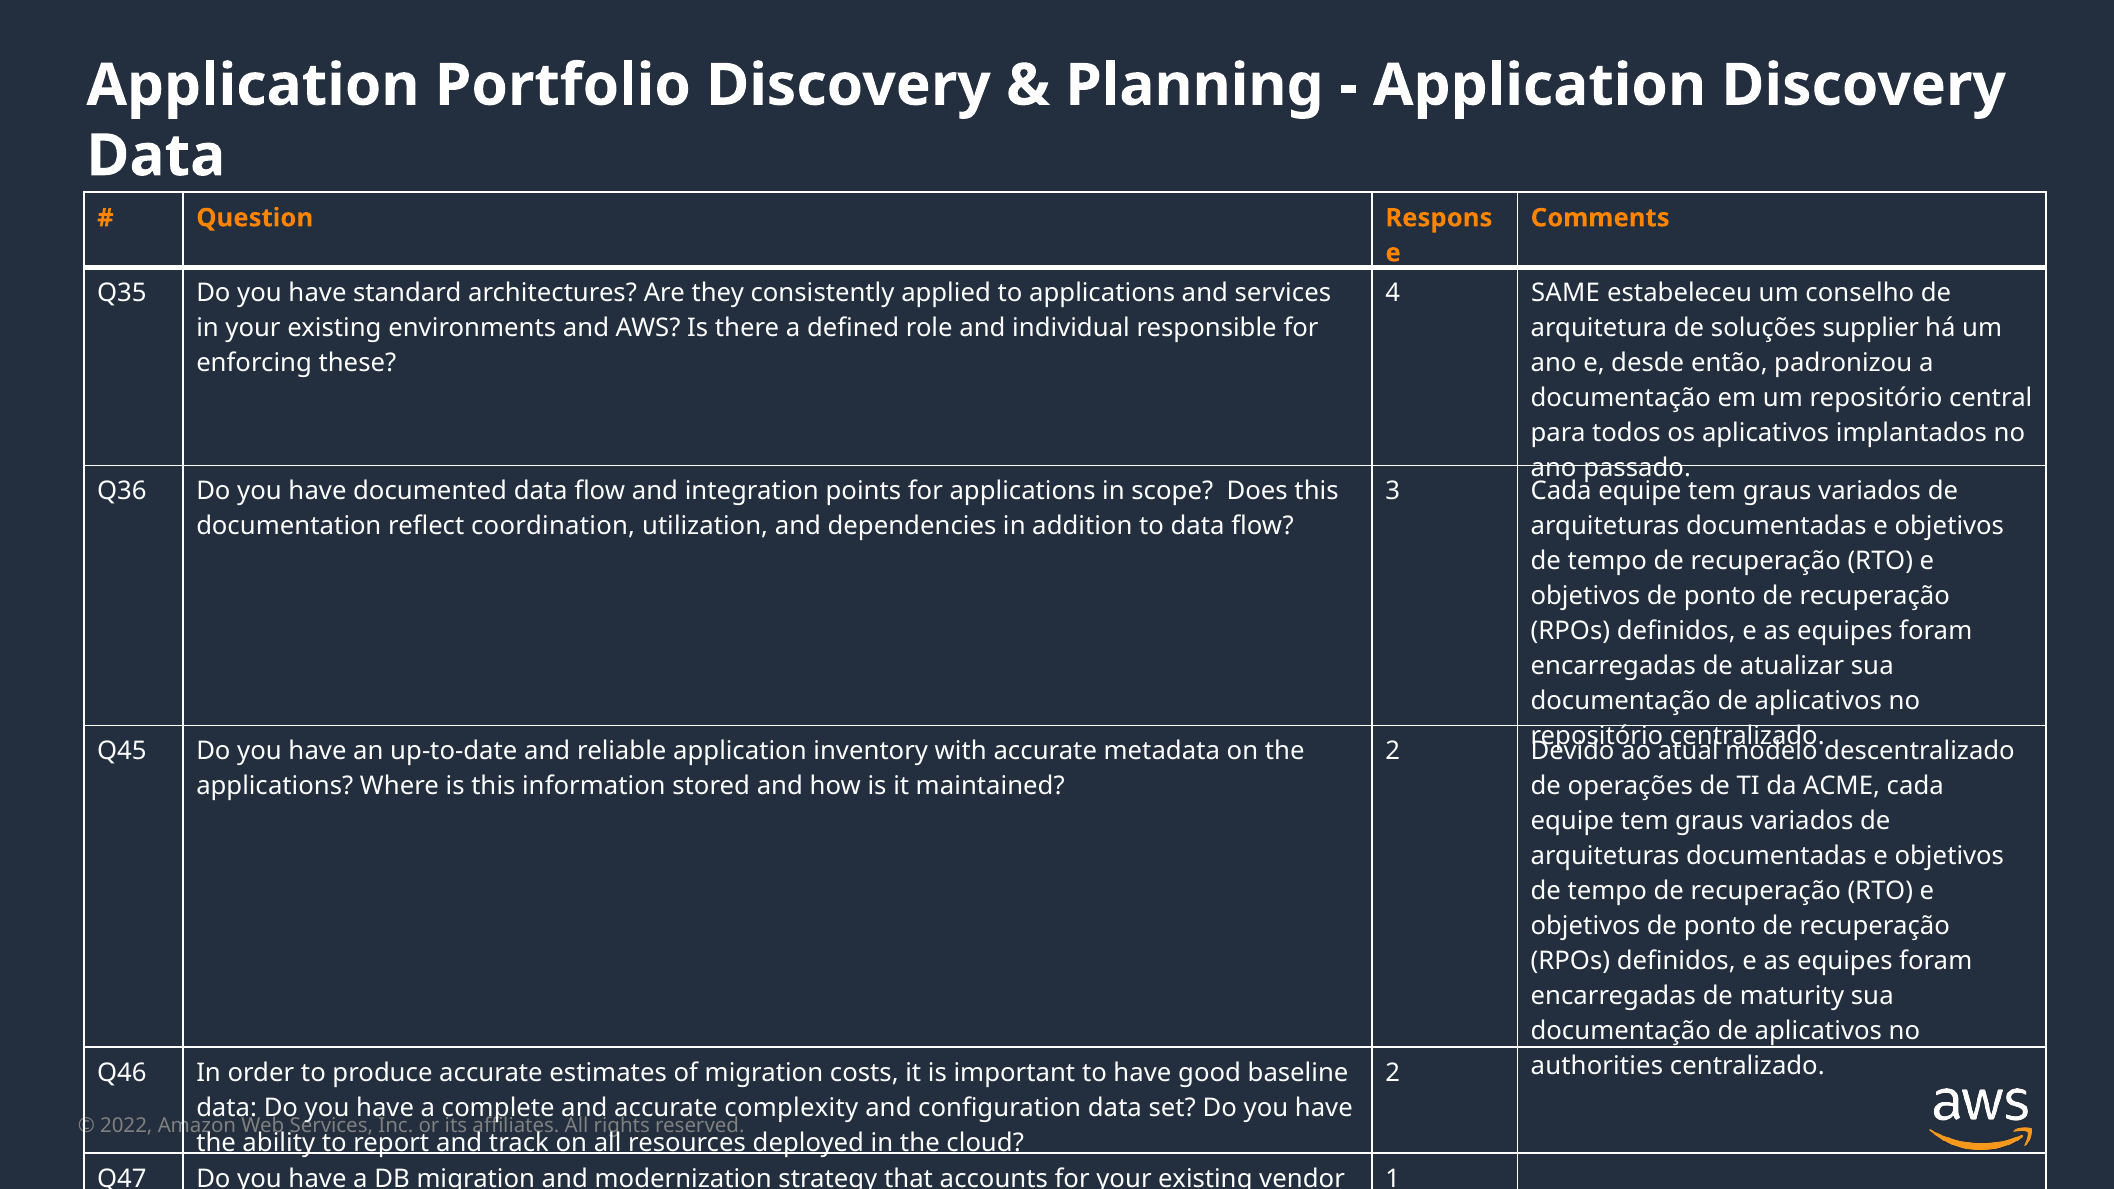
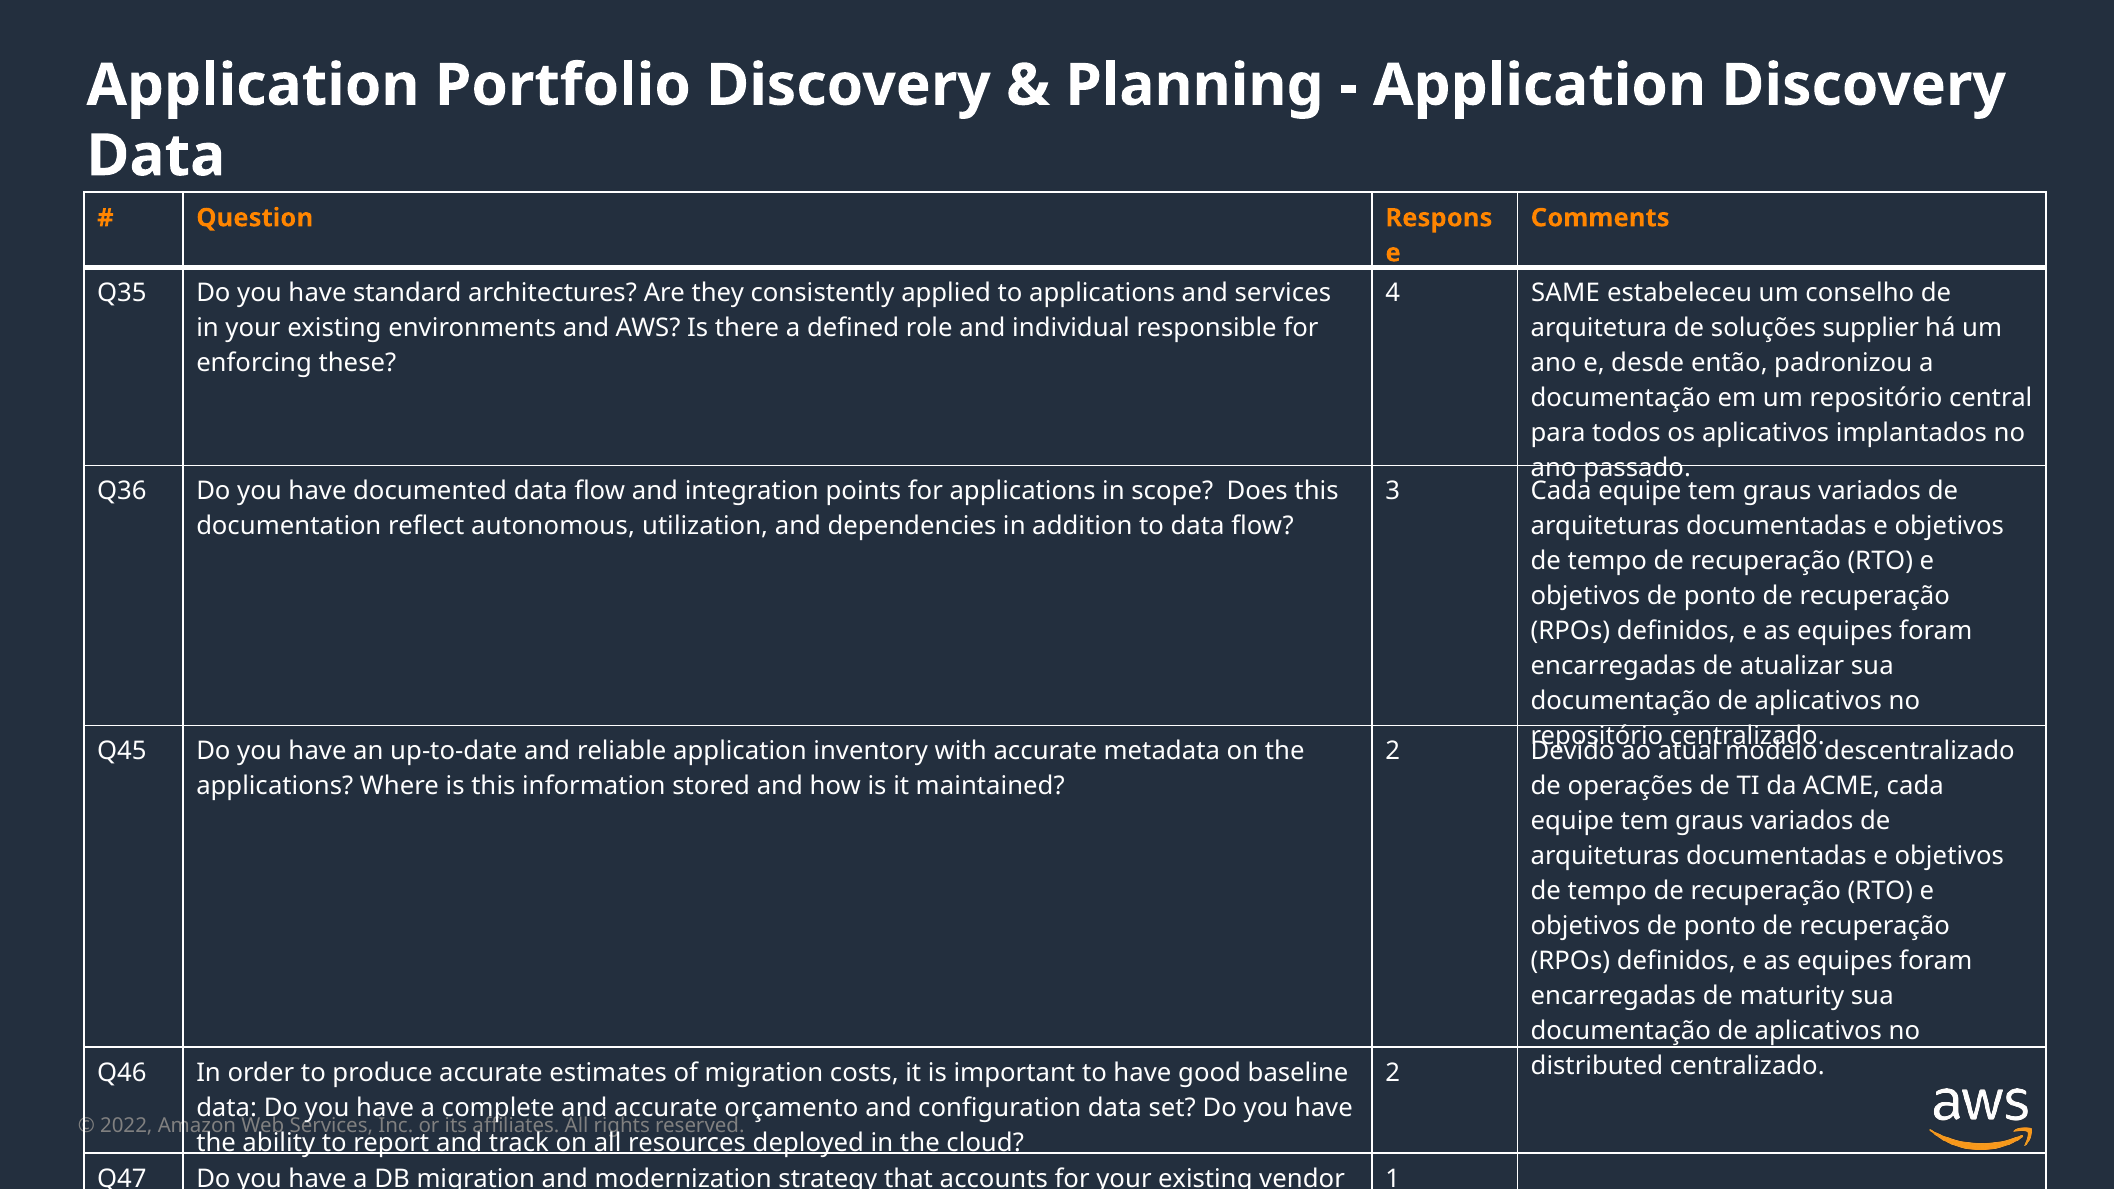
coordination: coordination -> autonomous (553, 526)
authorities: authorities -> distributed (1597, 1066)
complexity: complexity -> orçamento (791, 1108)
